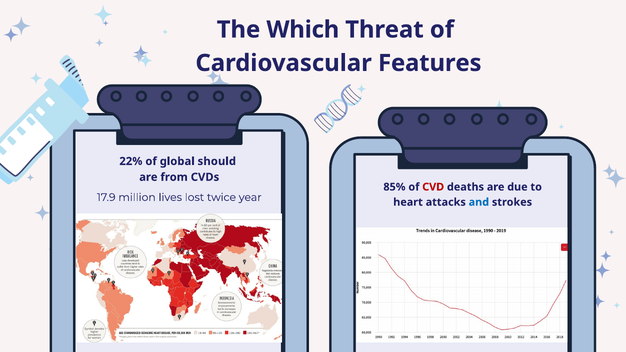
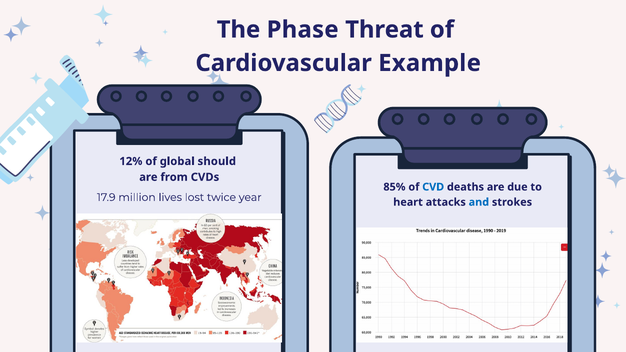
Which: Which -> Phase (303, 30)
Features: Features -> Example (430, 63)
22%: 22% -> 12% (131, 161)
CVD colour: red -> blue (433, 187)
